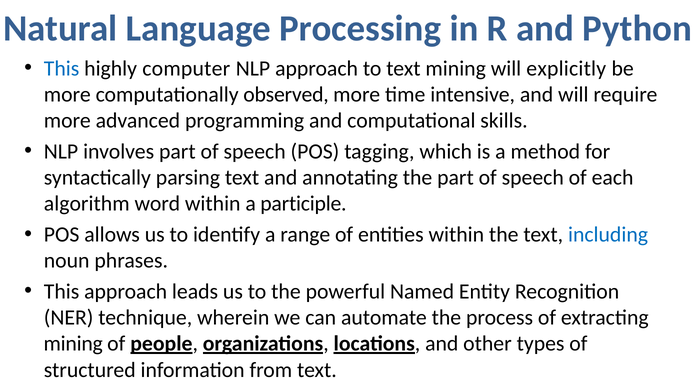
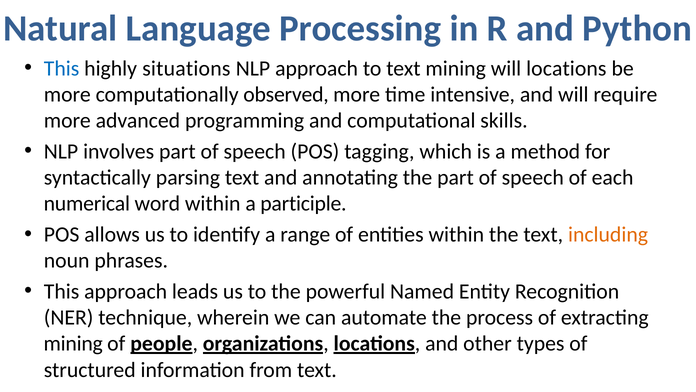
computer: computer -> situations (186, 68)
will explicitly: explicitly -> locations (566, 68)
algorithm: algorithm -> numerical (87, 203)
including colour: blue -> orange (608, 234)
